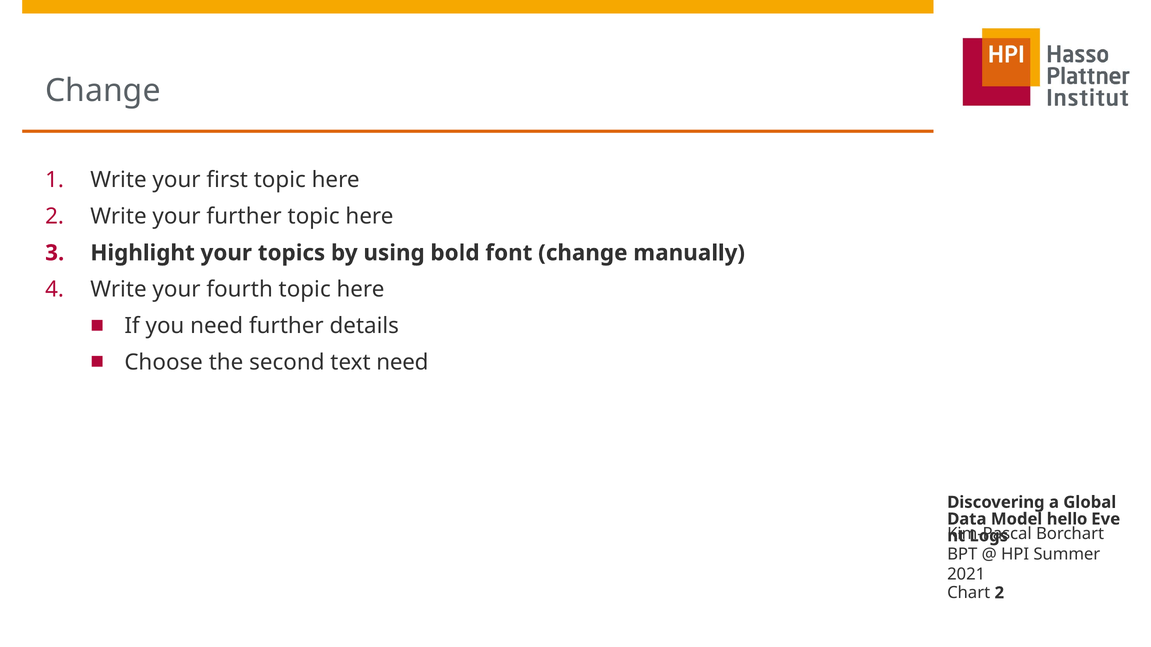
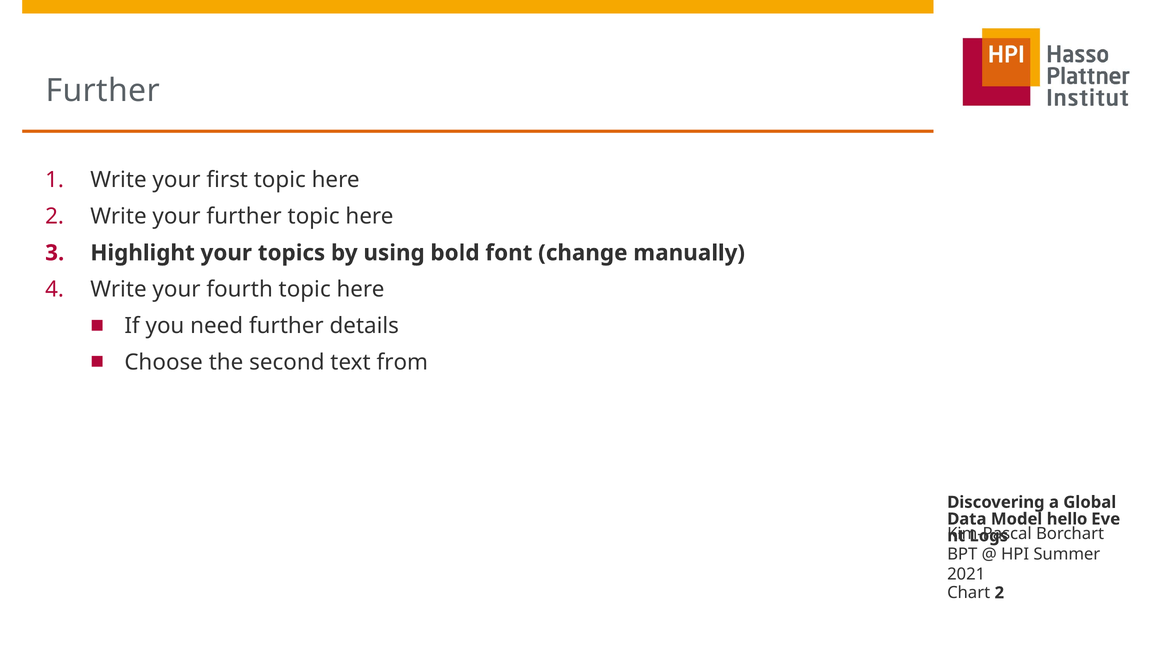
Change: Change -> Further (103, 91)
text need: need -> from (402, 363)
